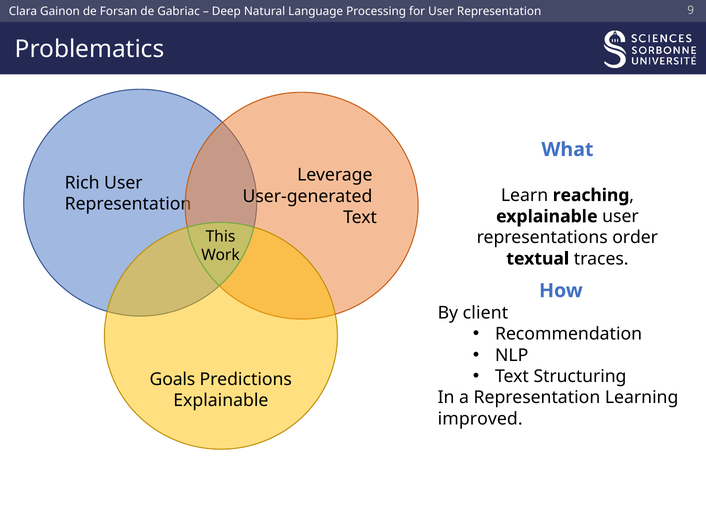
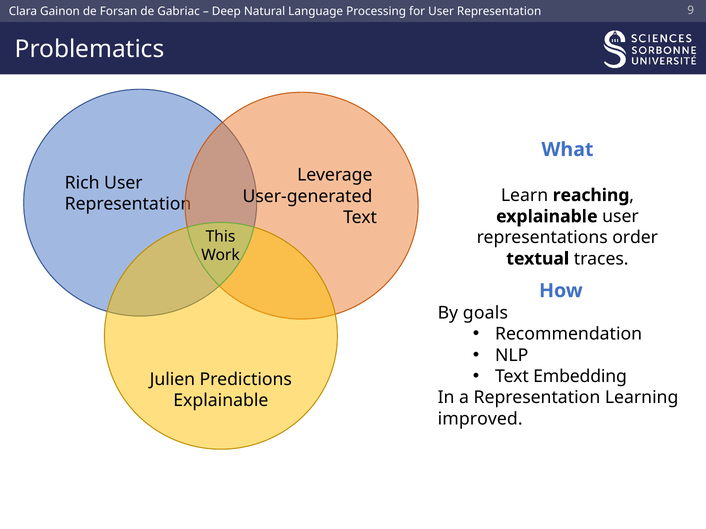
client: client -> goals (485, 313)
Structuring: Structuring -> Embedding (580, 377)
Goals: Goals -> Julien (172, 380)
